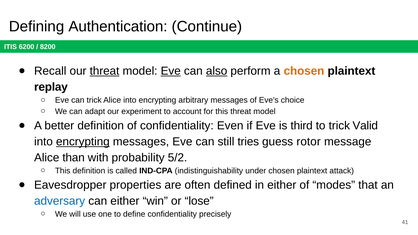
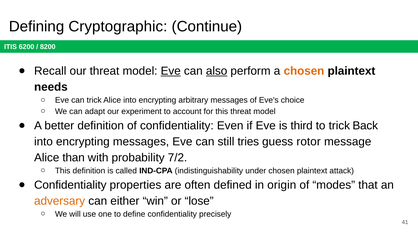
Authentication: Authentication -> Cryptographic (118, 27)
threat underline: present -> none (105, 71)
replay: replay -> needs (51, 87)
Valid: Valid -> Back (365, 126)
encrypting underline: present -> none (83, 142)
5/2: 5/2 -> 7/2 (178, 158)
Eavesdropper: Eavesdropper -> Confidentiality (70, 185)
in either: either -> origin (282, 185)
adversary colour: blue -> orange (60, 201)
